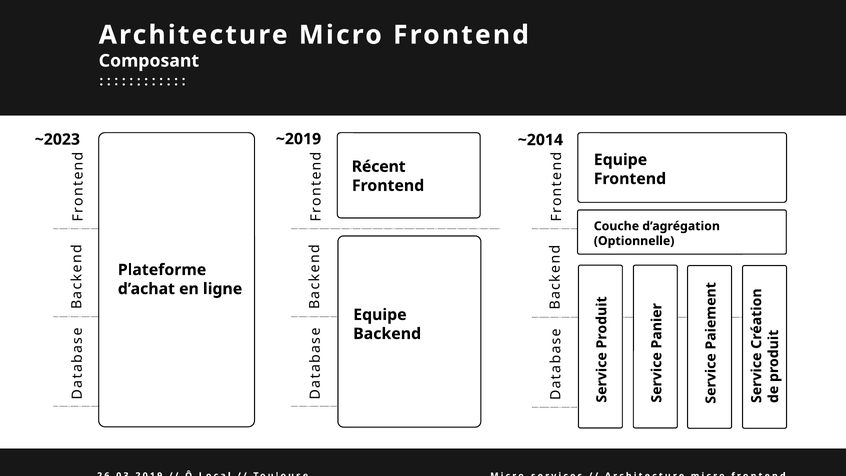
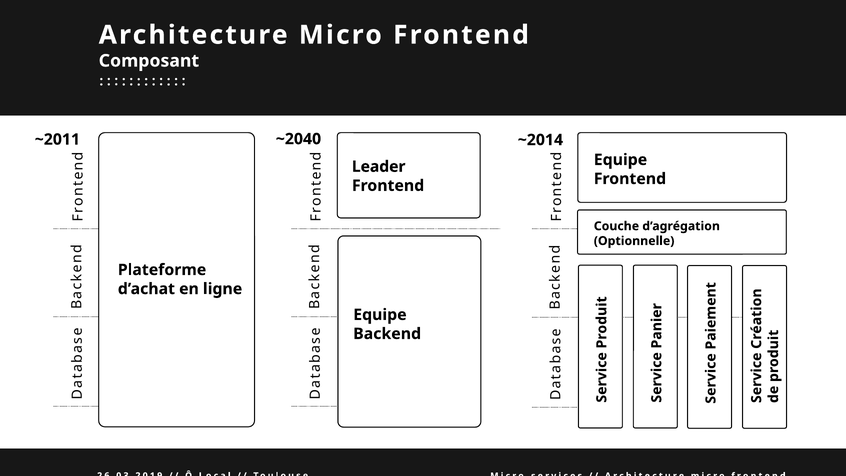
~2019: ~2019 -> ~2040 (298, 139)
~2023: ~2023 -> ~2011 (57, 139)
Récent: Récent -> Leader (379, 167)
